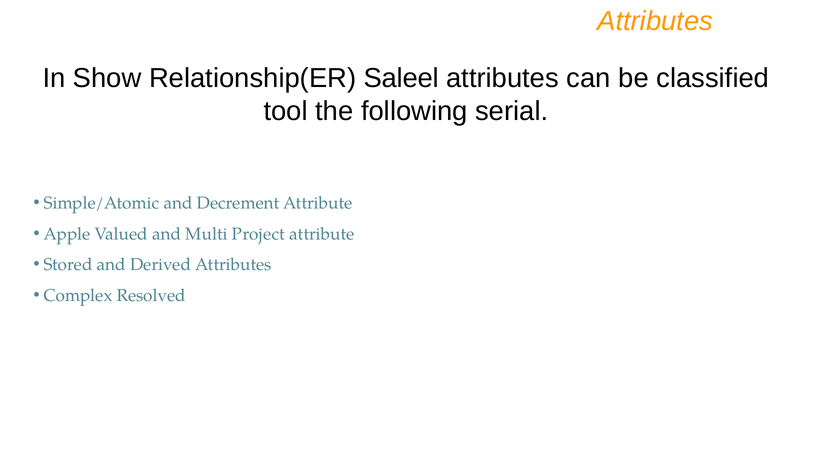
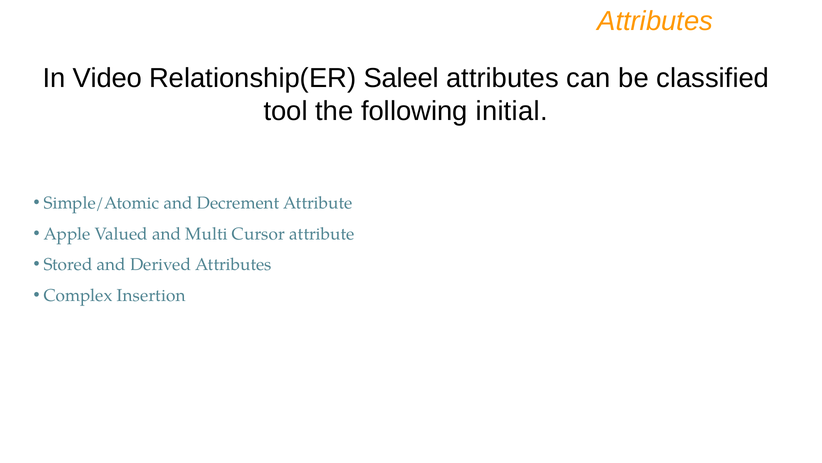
Show: Show -> Video (107, 78)
serial: serial -> initial (512, 111)
Project: Project -> Cursor (258, 234)
Resolved: Resolved -> Insertion (151, 295)
